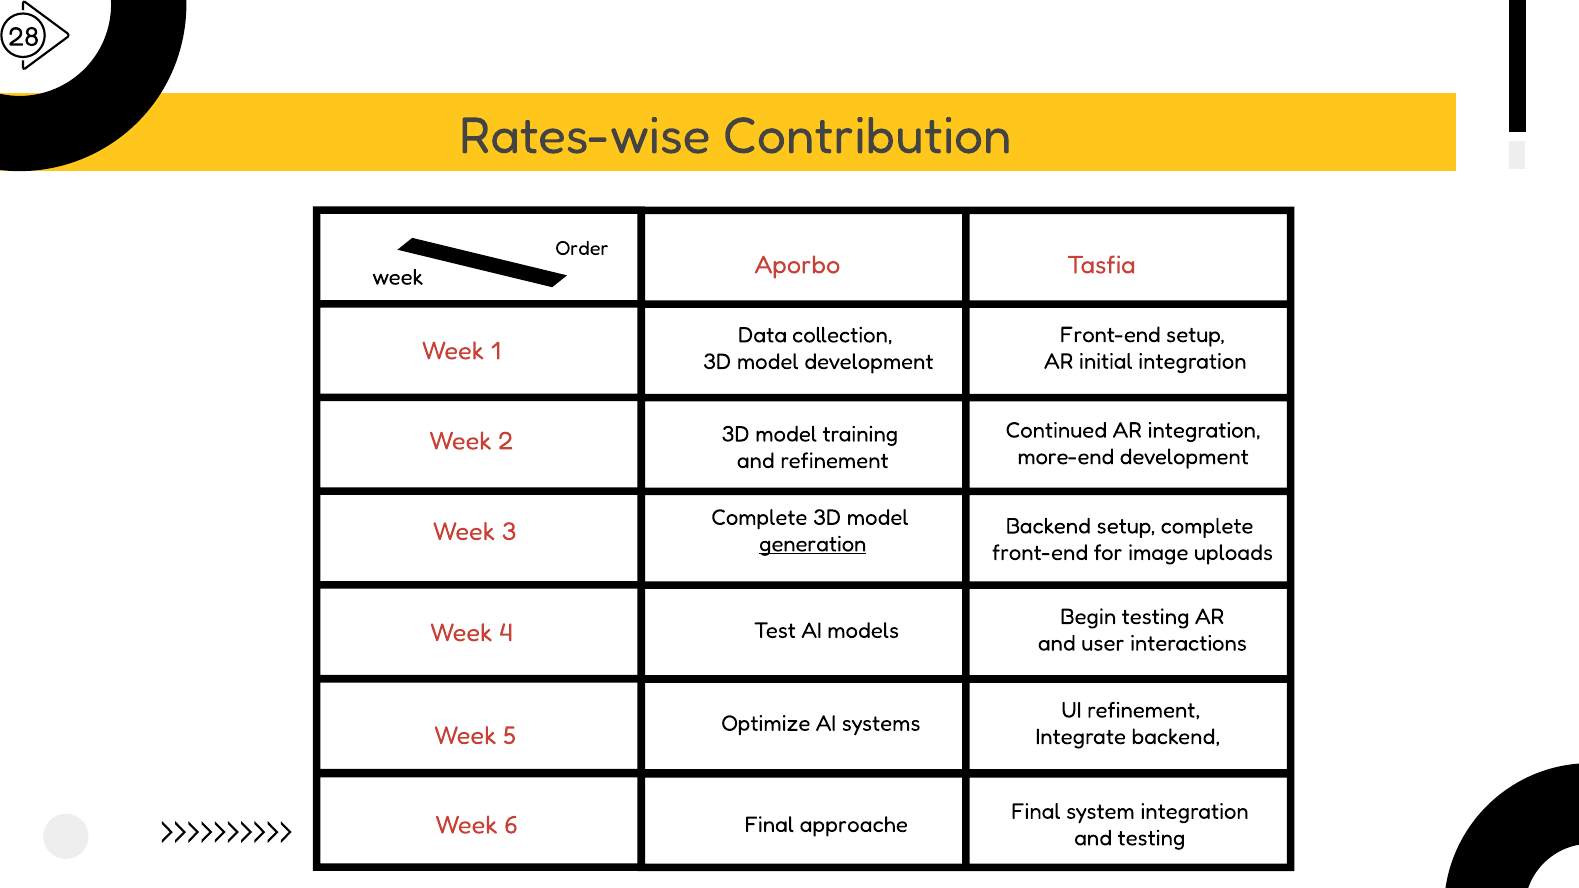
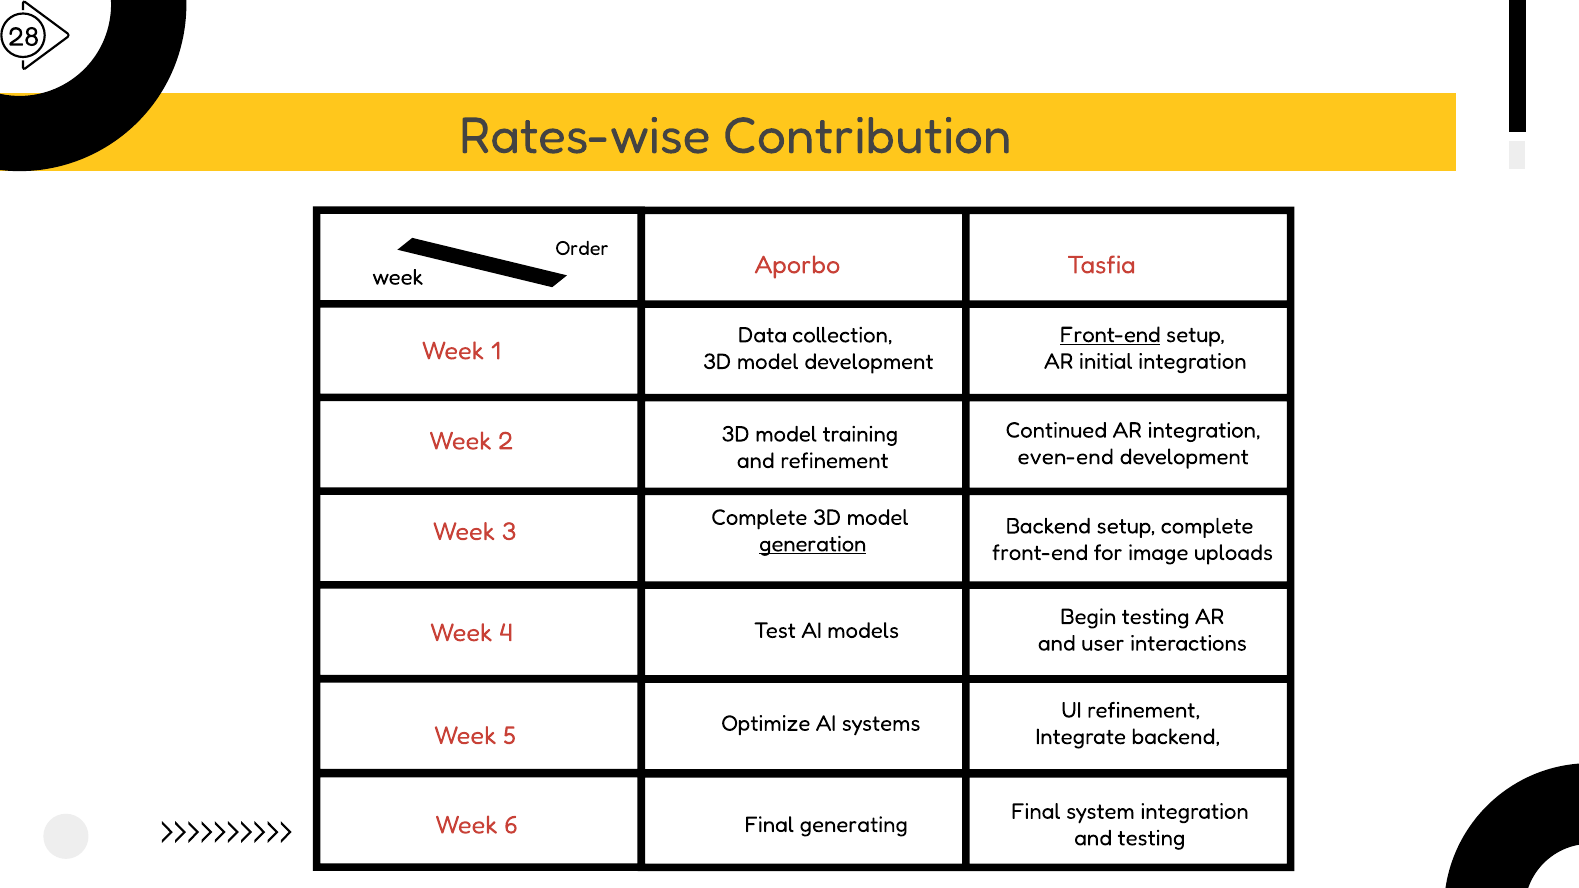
Front-end underline: none -> present (1110, 335)
more-end: more-end -> even-end (1066, 457)
approache: approache -> generating (854, 825)
